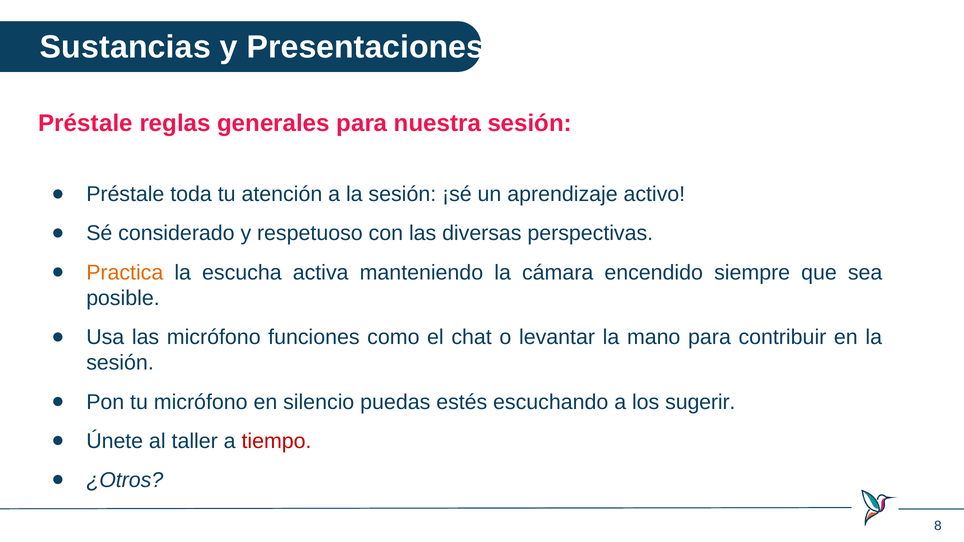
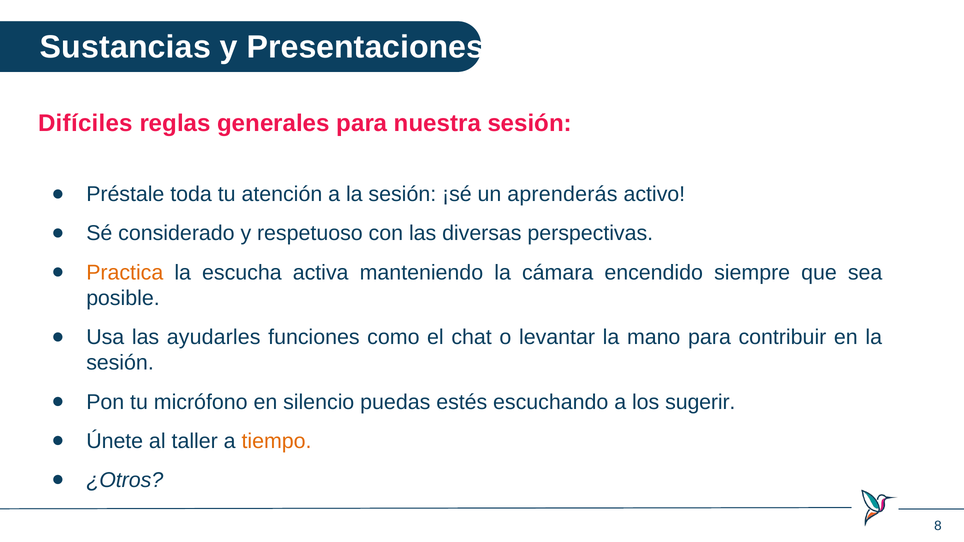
Préstale: Préstale -> Difíciles (85, 123)
aprendizaje: aprendizaje -> aprenderás (562, 194)
las micrófono: micrófono -> ayudarles (214, 337)
tiempo colour: red -> orange (277, 441)
